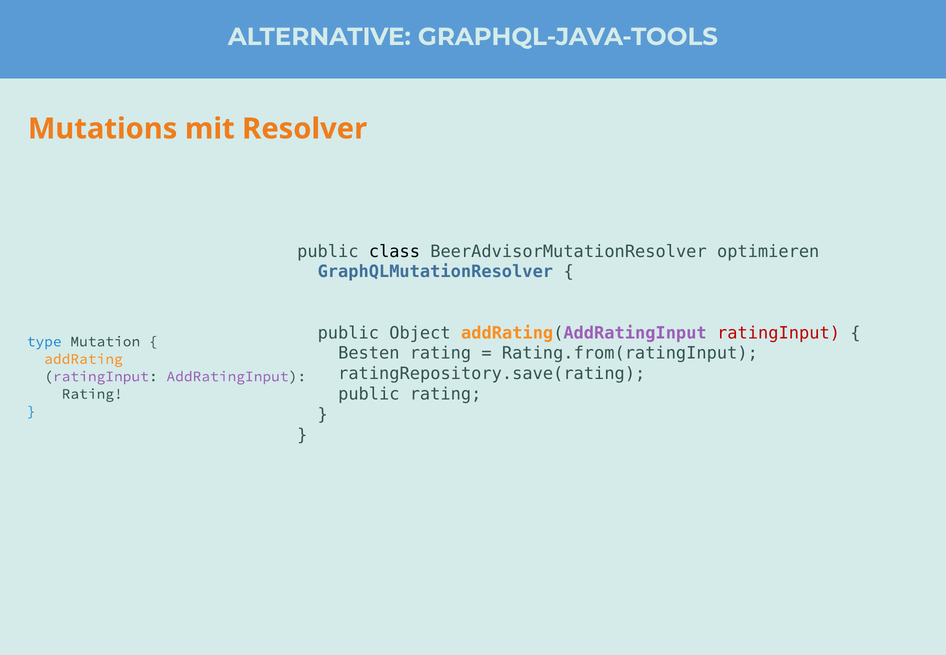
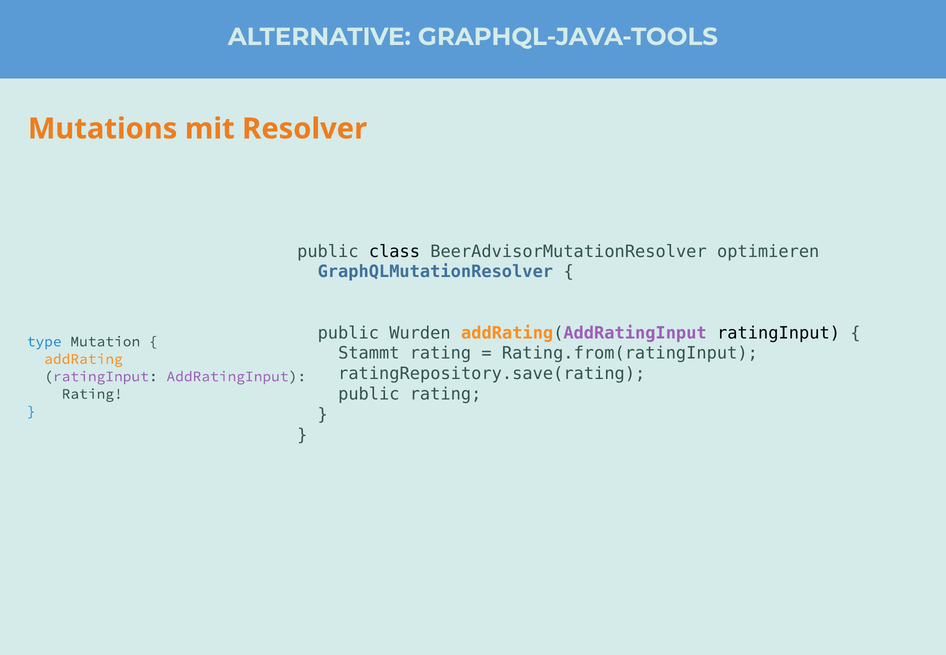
Object: Object -> Wurden (420, 333)
ratingInput colour: red -> black (779, 333)
Besten: Besten -> Stammt (369, 353)
